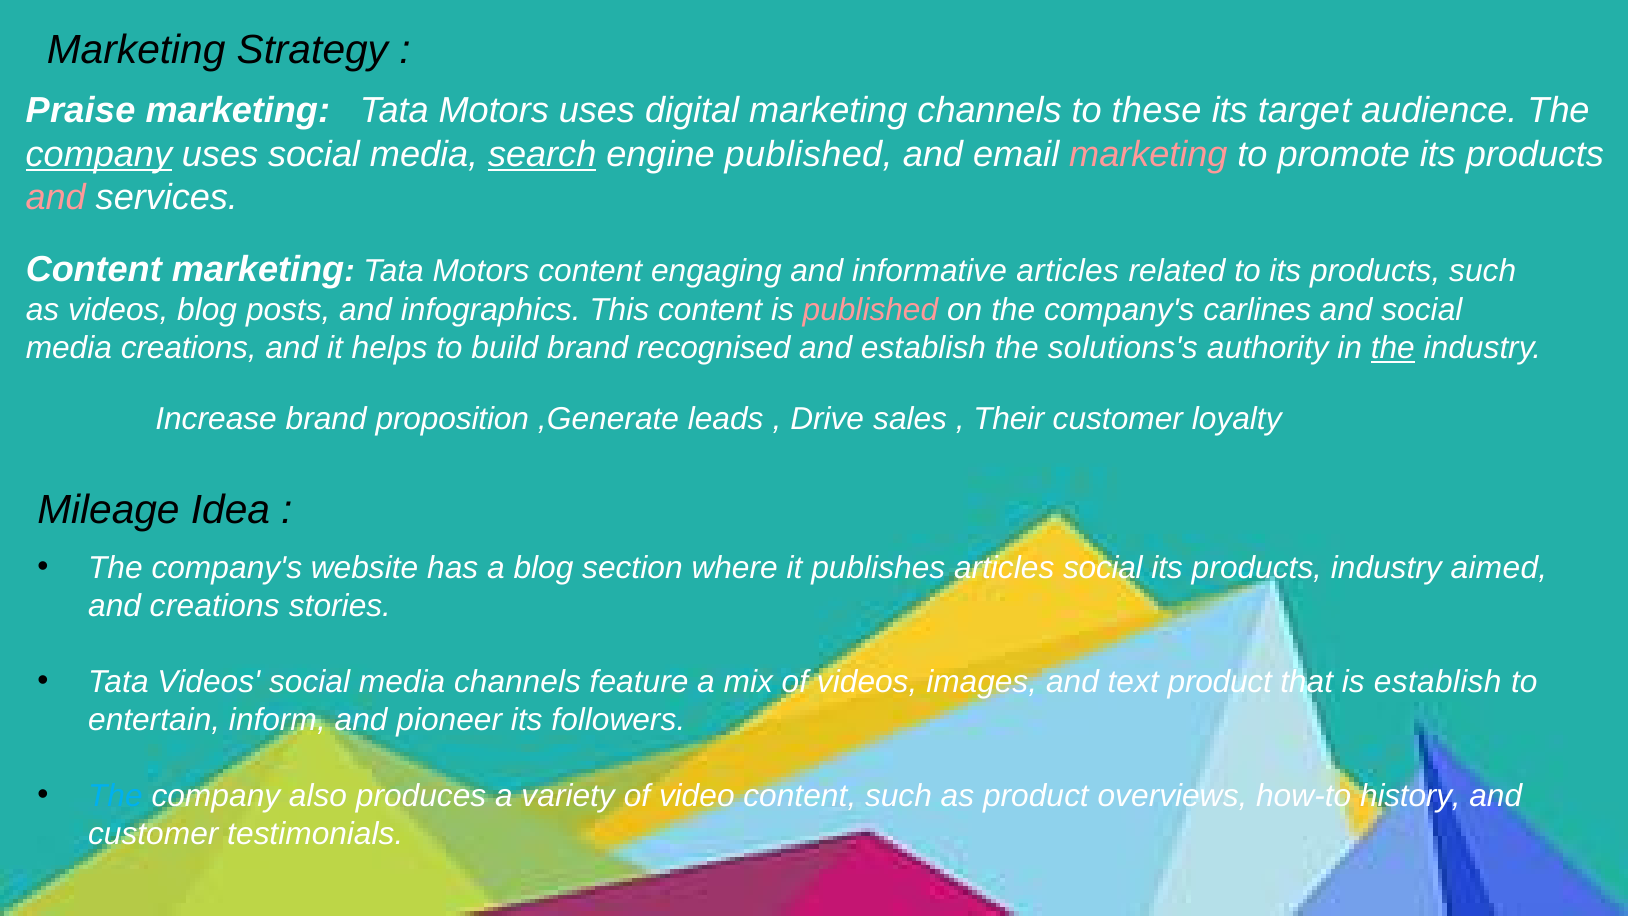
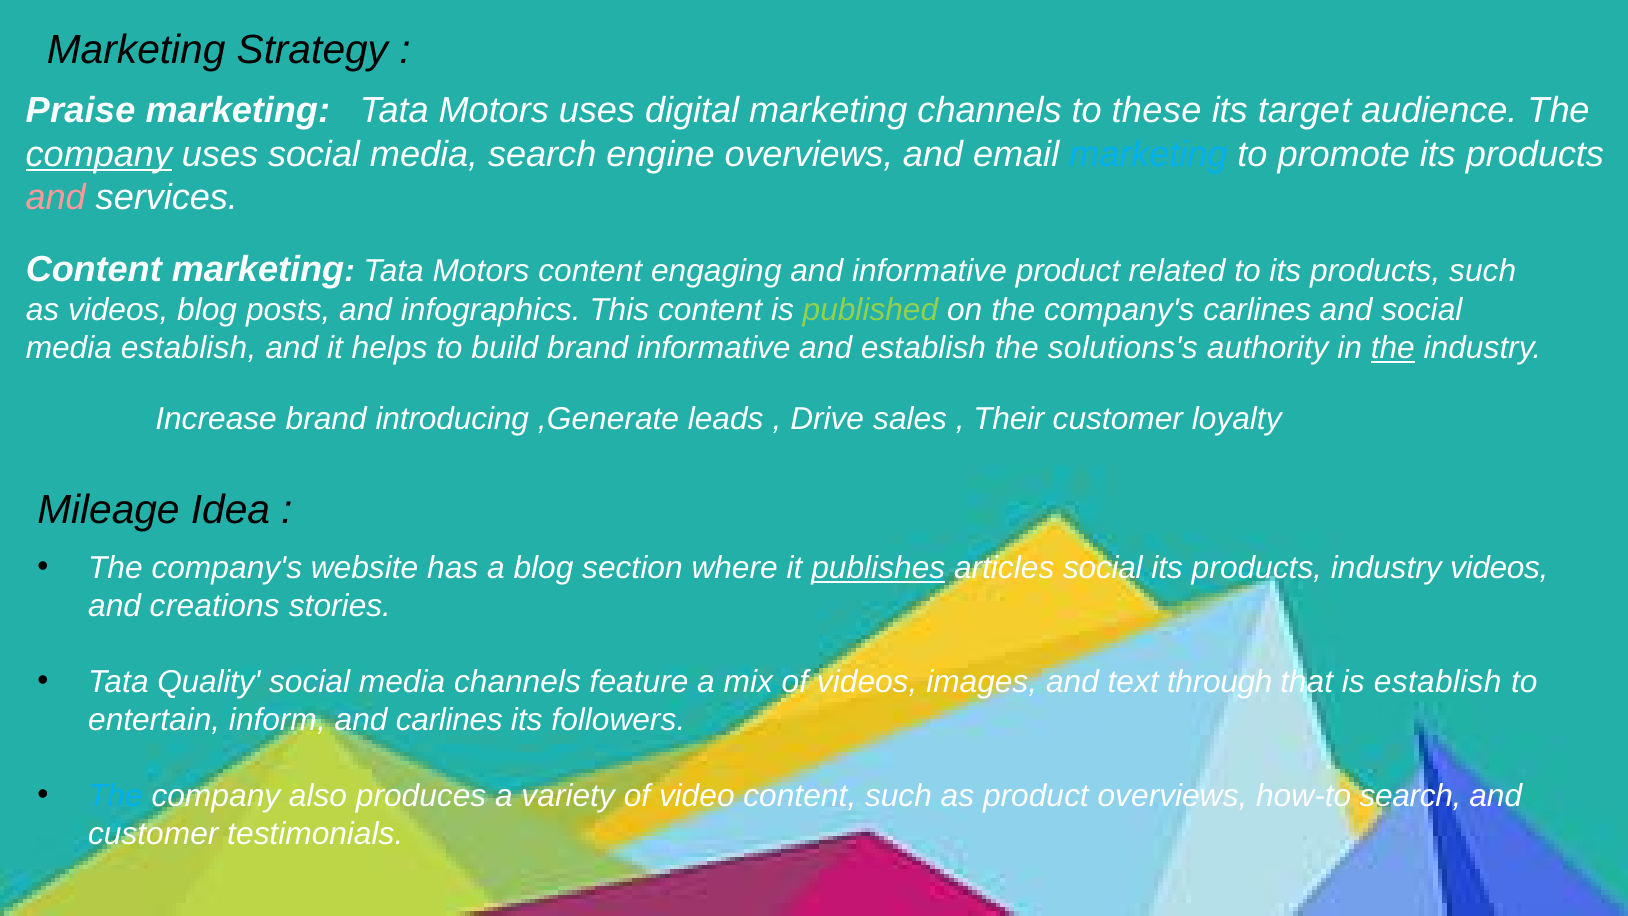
search underline: present -> none (542, 154)
engine published: published -> overviews (809, 154)
marketing colour: pink -> light blue (1148, 154)
informative articles: articles -> product (1068, 271)
published colour: pink -> light green (870, 310)
media creations: creations -> establish (189, 348)
brand recognised: recognised -> informative (714, 348)
proposition: proposition -> introducing (452, 419)
publishes underline: none -> present (878, 568)
industry aimed: aimed -> videos (1499, 568)
Tata Videos: Videos -> Quality (209, 682)
text product: product -> through (1220, 682)
and pioneer: pioneer -> carlines (449, 720)
how-to history: history -> search (1410, 796)
